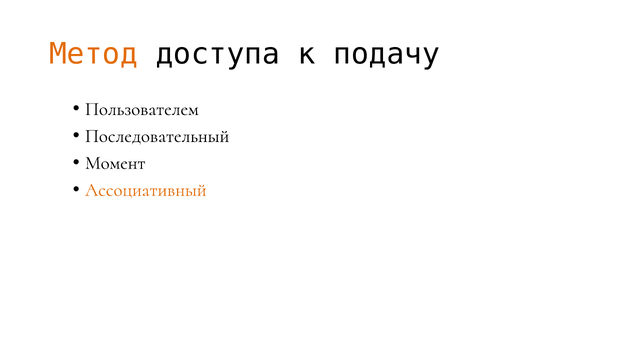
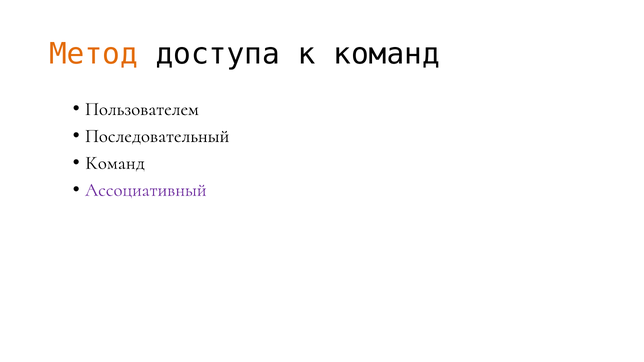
к подачу: подачу -> команд (387, 54)
Момент: Момент -> Команд (115, 163)
Ассоциативный colour: orange -> purple (146, 190)
